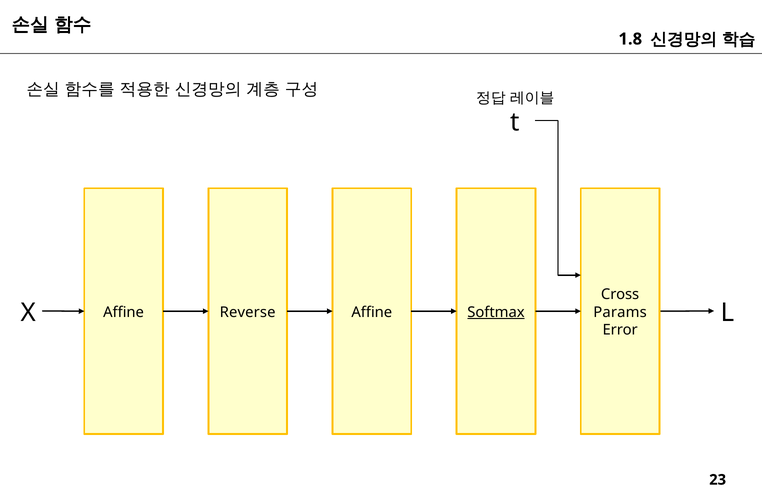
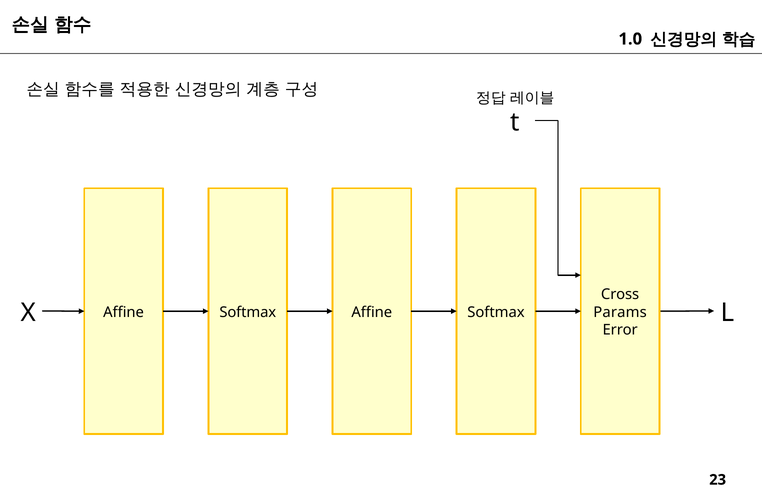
1.8: 1.8 -> 1.0 (630, 39)
Affine Reverse: Reverse -> Softmax (248, 313)
Softmax underline: present -> none (496, 313)
